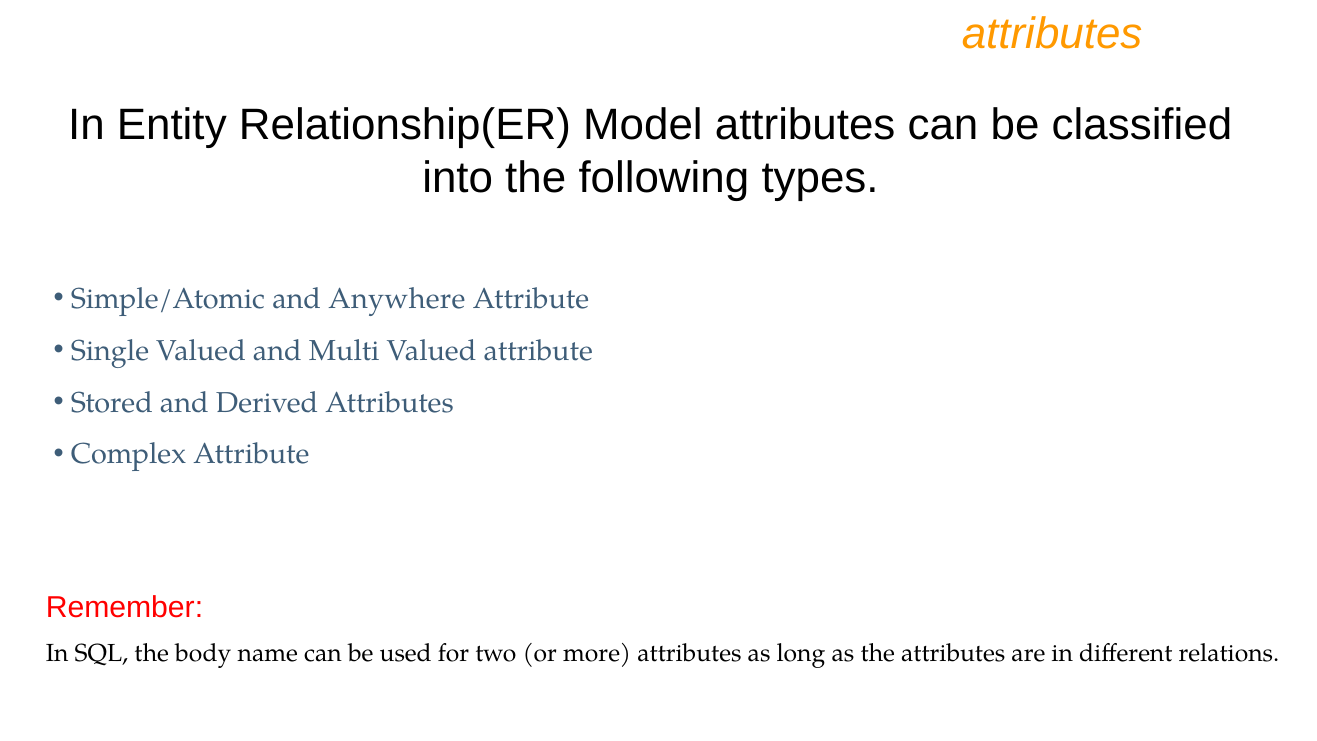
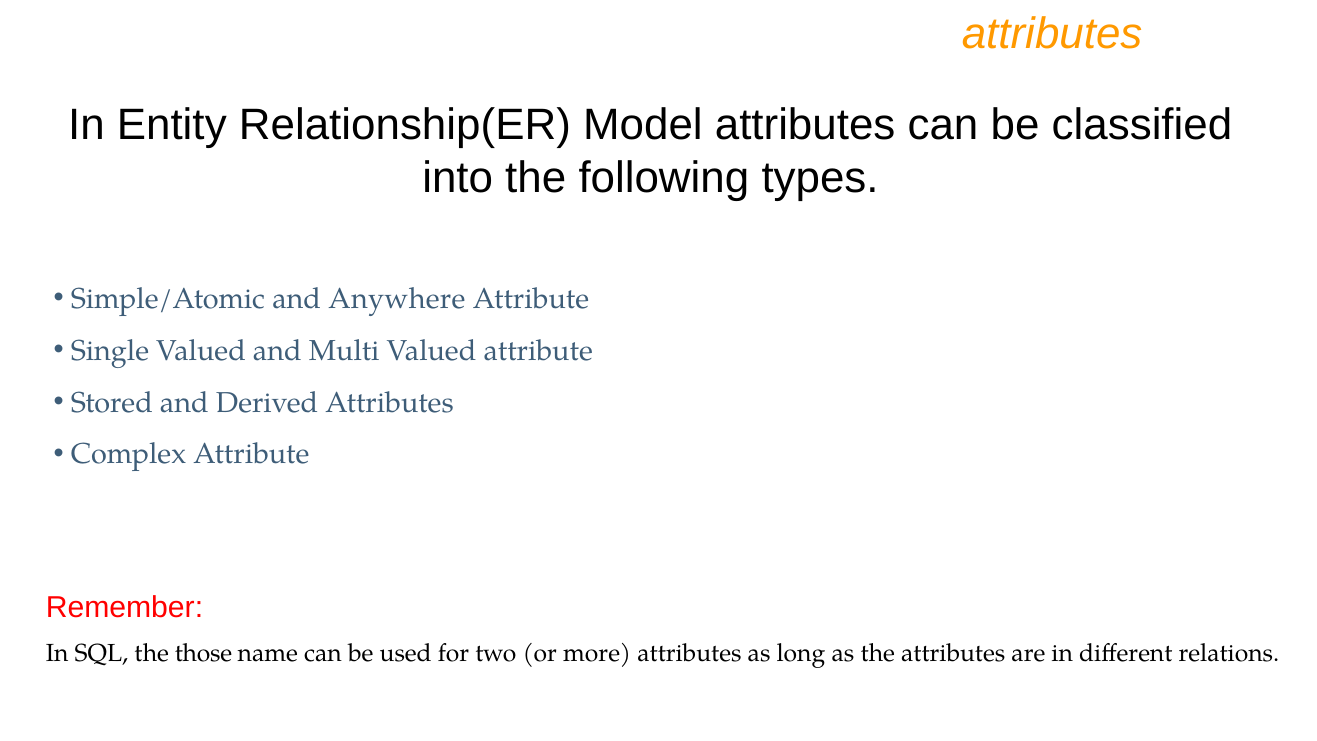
body: body -> those (203, 653)
